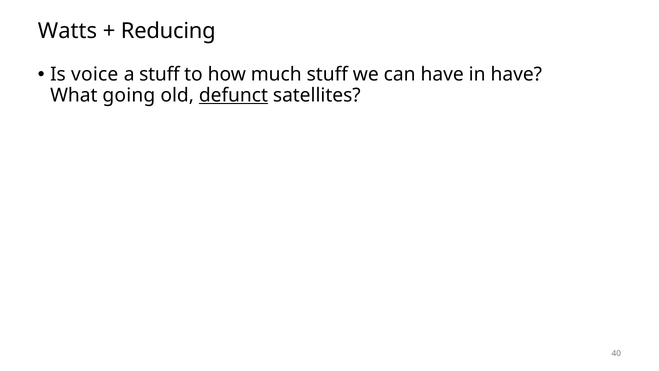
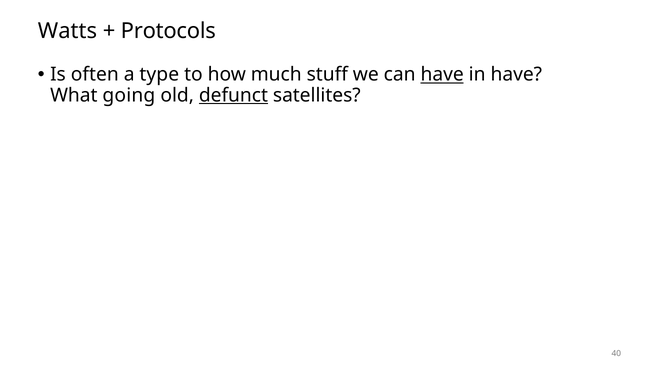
Reducing: Reducing -> Protocols (168, 31)
voice: voice -> often (95, 75)
a stuff: stuff -> type (159, 75)
have underline: none -> present (442, 75)
